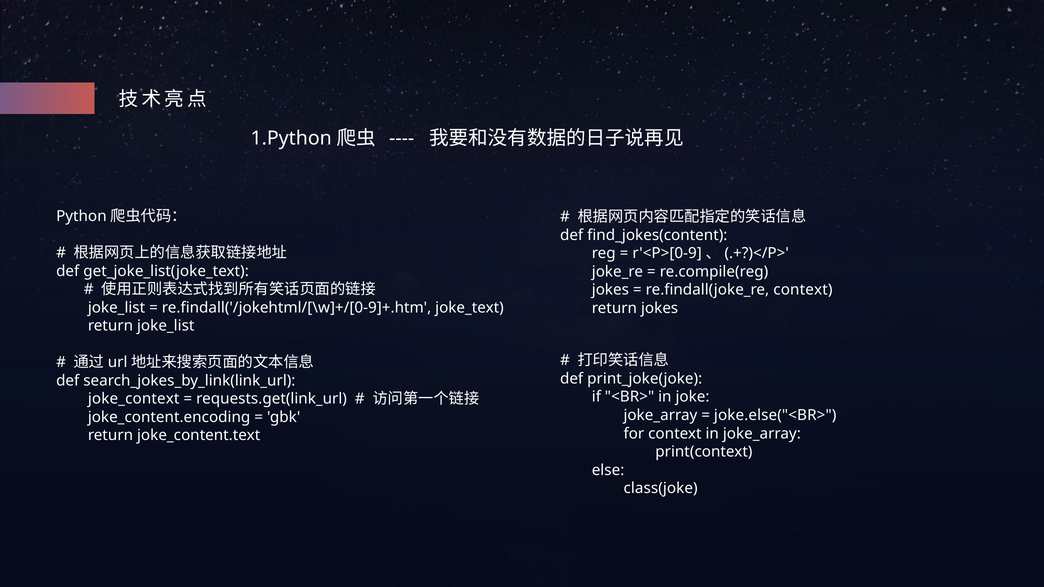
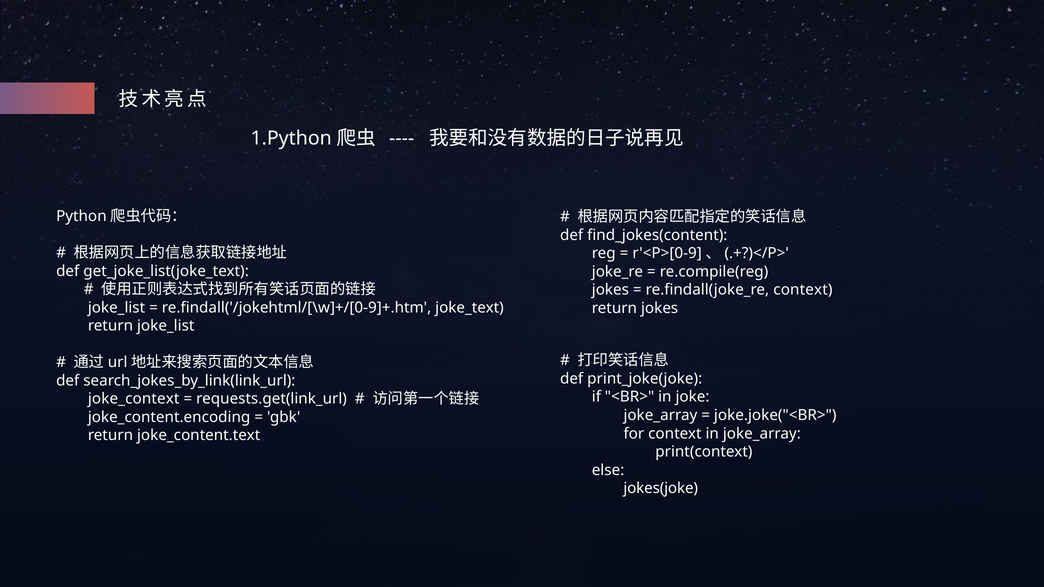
joke.else("<BR>: joke.else("<BR> -> joke.joke("<BR> (775, 415)
class(joke: class(joke -> jokes(joke (661, 489)
